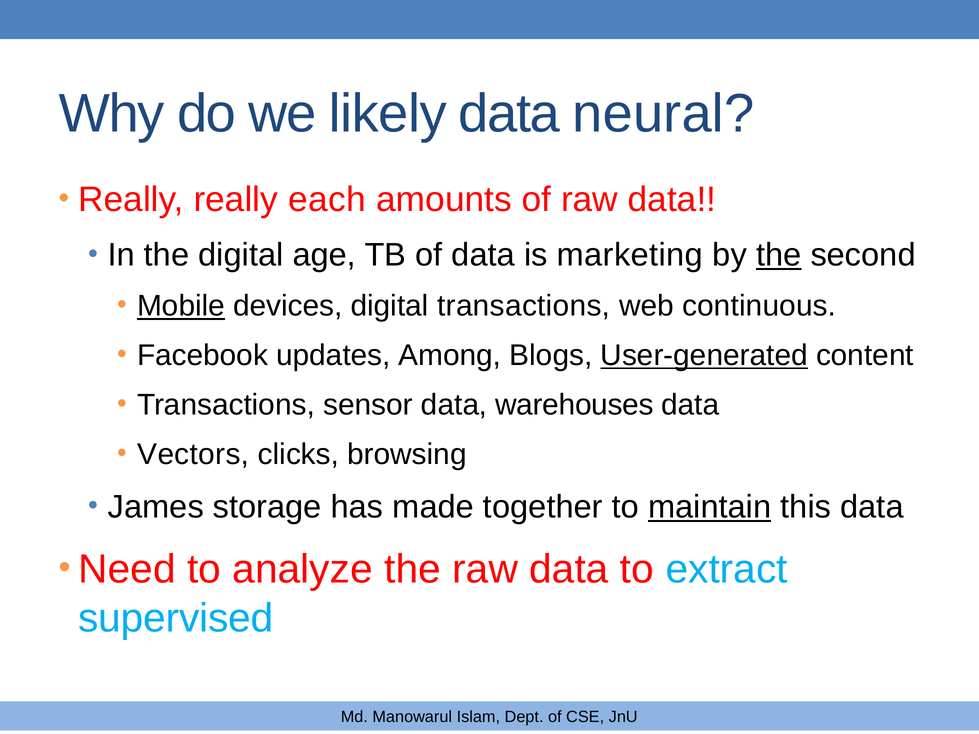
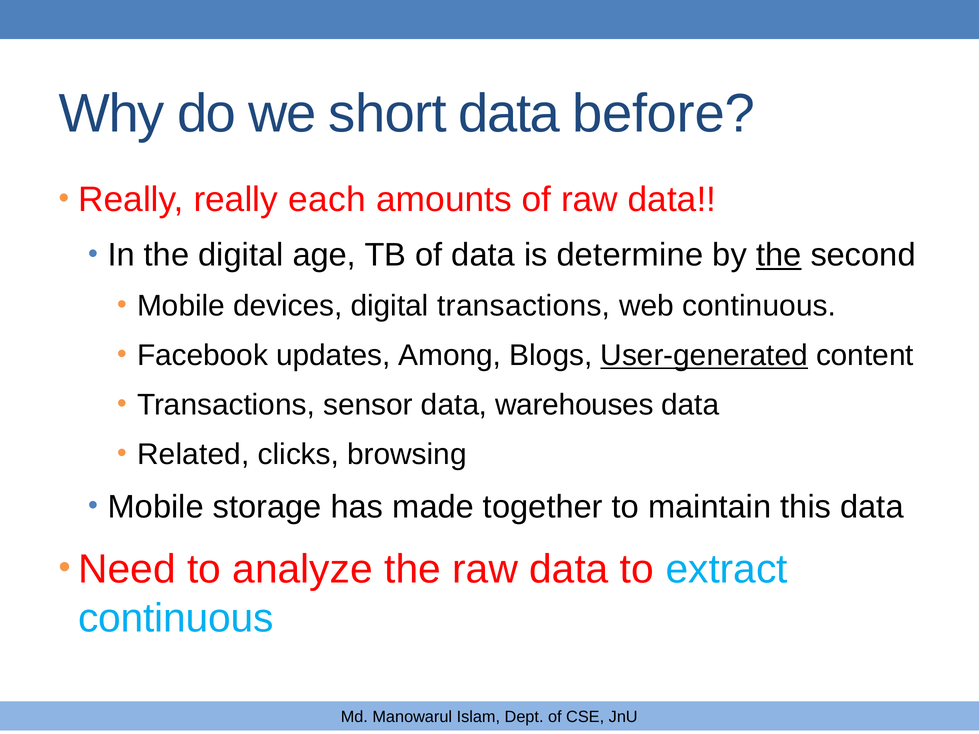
likely: likely -> short (388, 114)
neural: neural -> before (664, 114)
marketing: marketing -> determine (630, 255)
Mobile underline: present -> none (181, 306)
Vectors: Vectors -> Related (193, 455)
James: James -> Mobile (156, 507)
maintain underline: present -> none (710, 507)
supervised: supervised -> continuous (176, 618)
